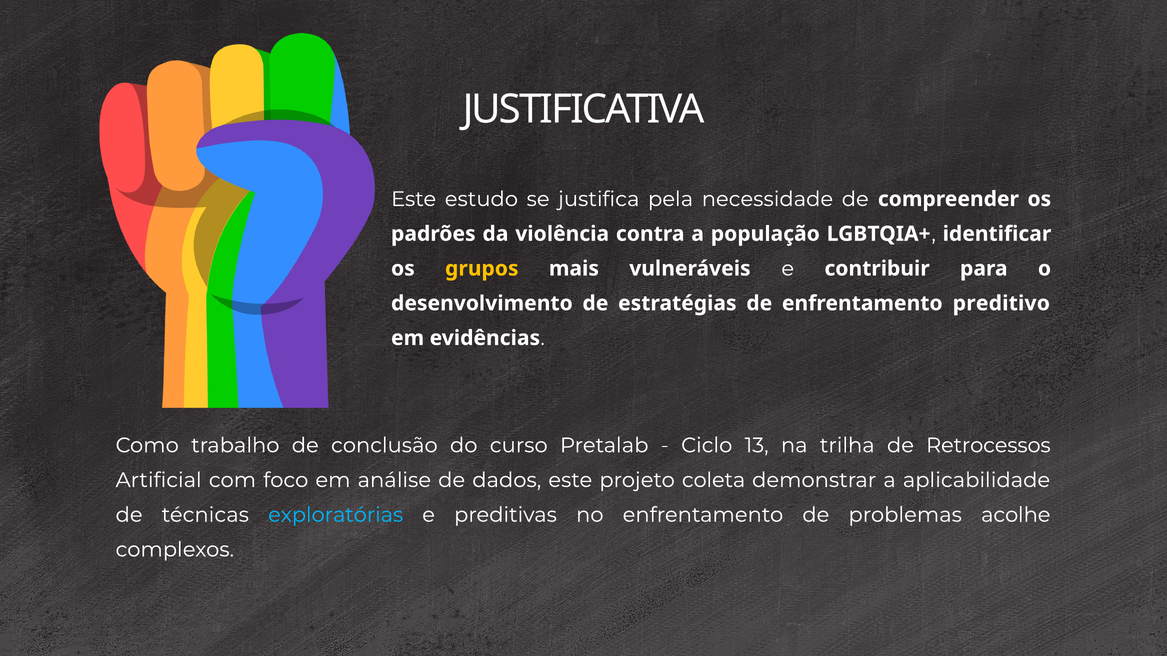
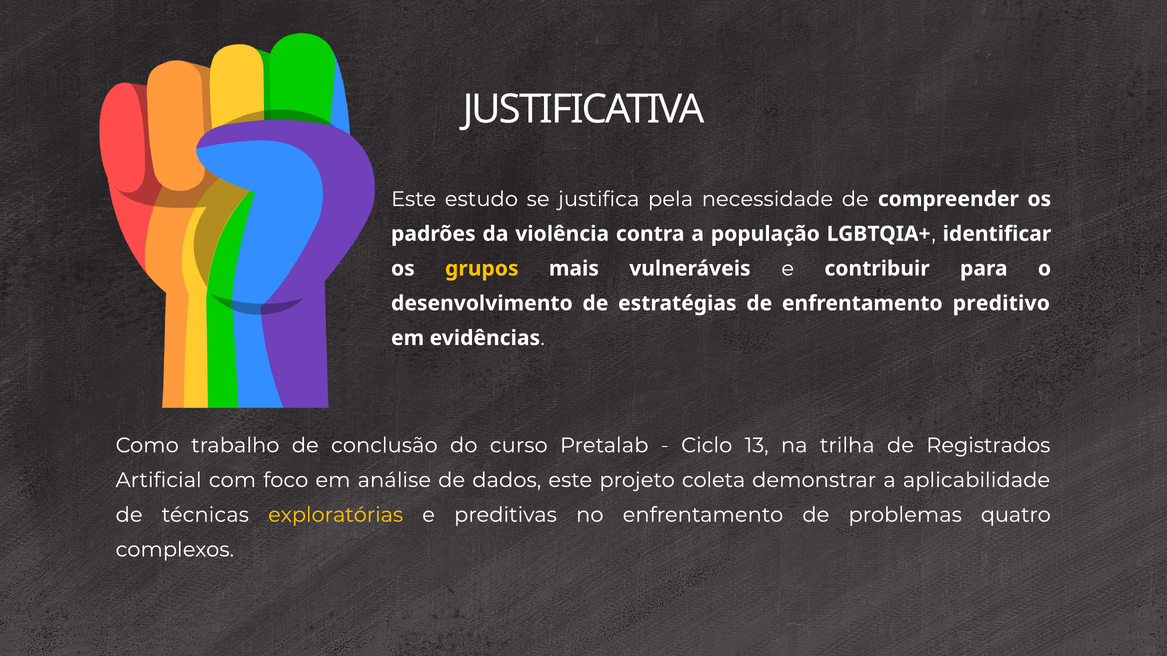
Retrocessos: Retrocessos -> Registrados (988, 446)
exploratórias colour: light blue -> yellow (336, 515)
acolhe: acolhe -> quatro (1016, 515)
